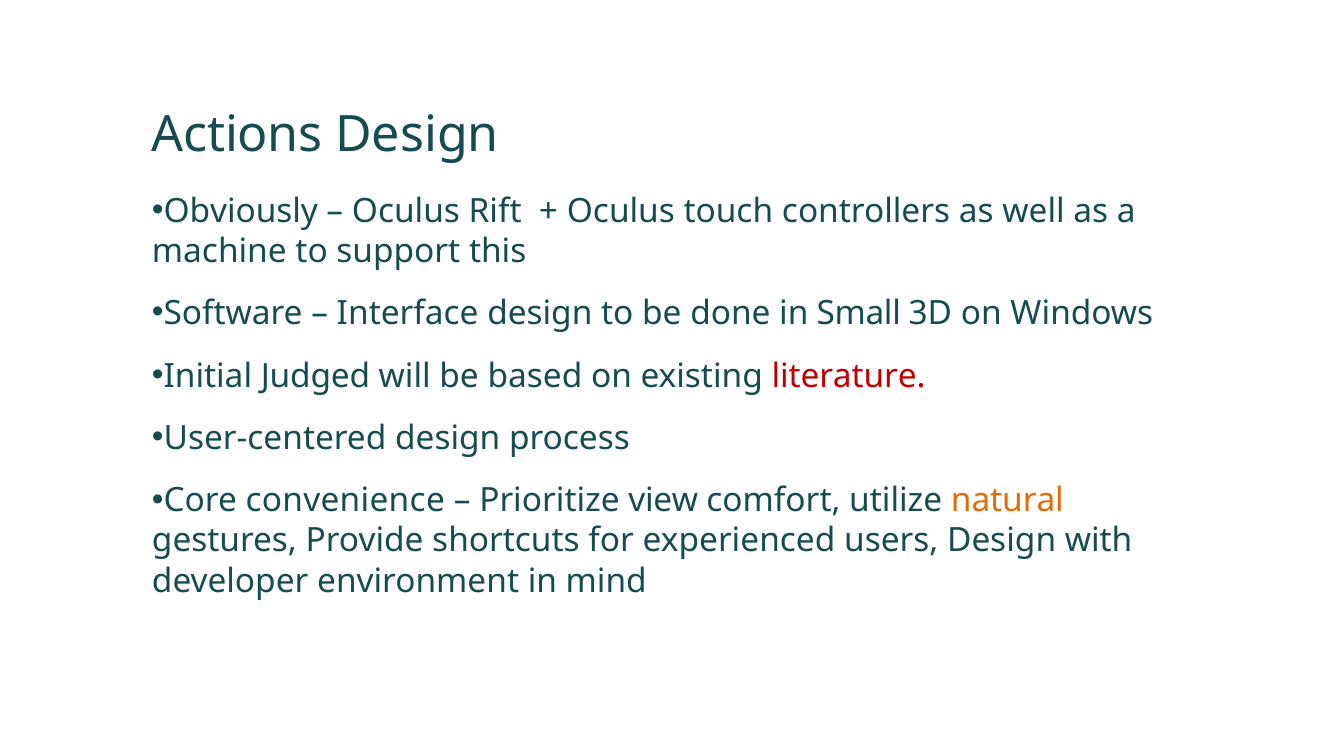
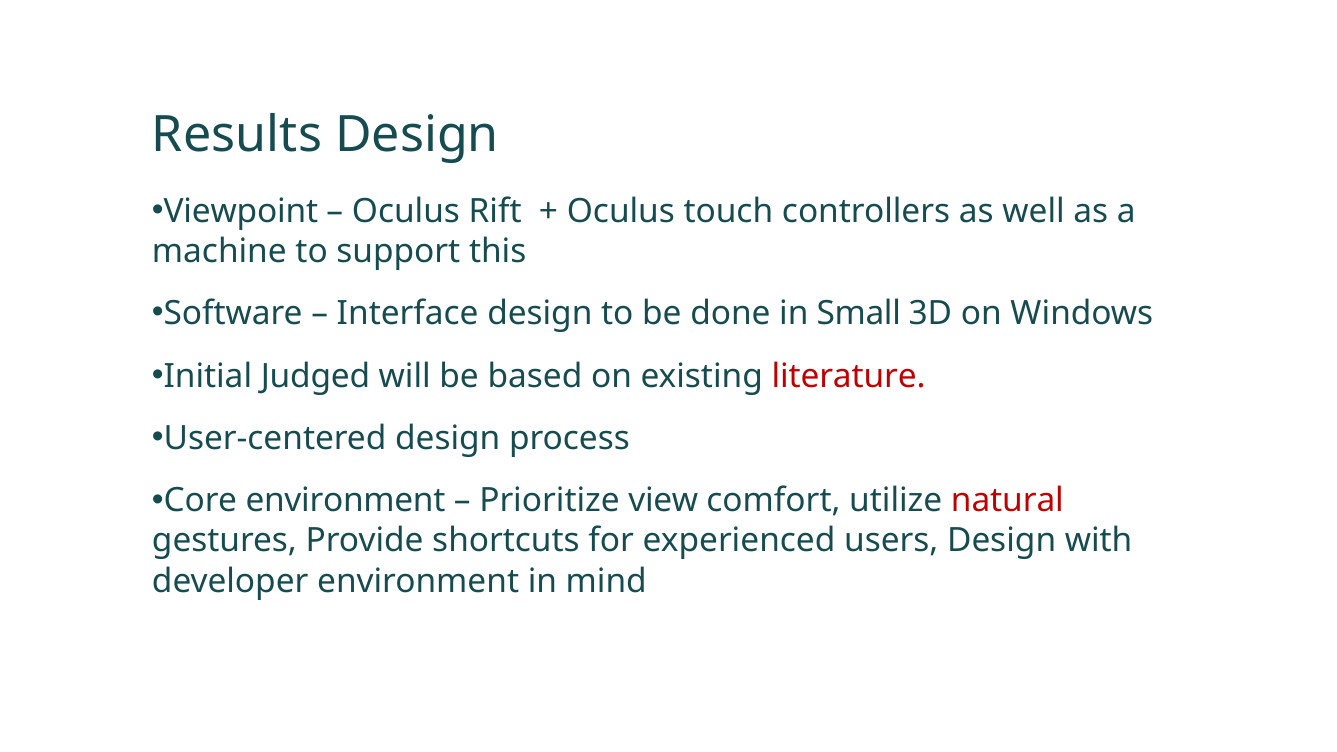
Actions: Actions -> Results (237, 135)
Obviously: Obviously -> Viewpoint (241, 211)
Core convenience: convenience -> environment (345, 501)
natural colour: orange -> red (1007, 501)
